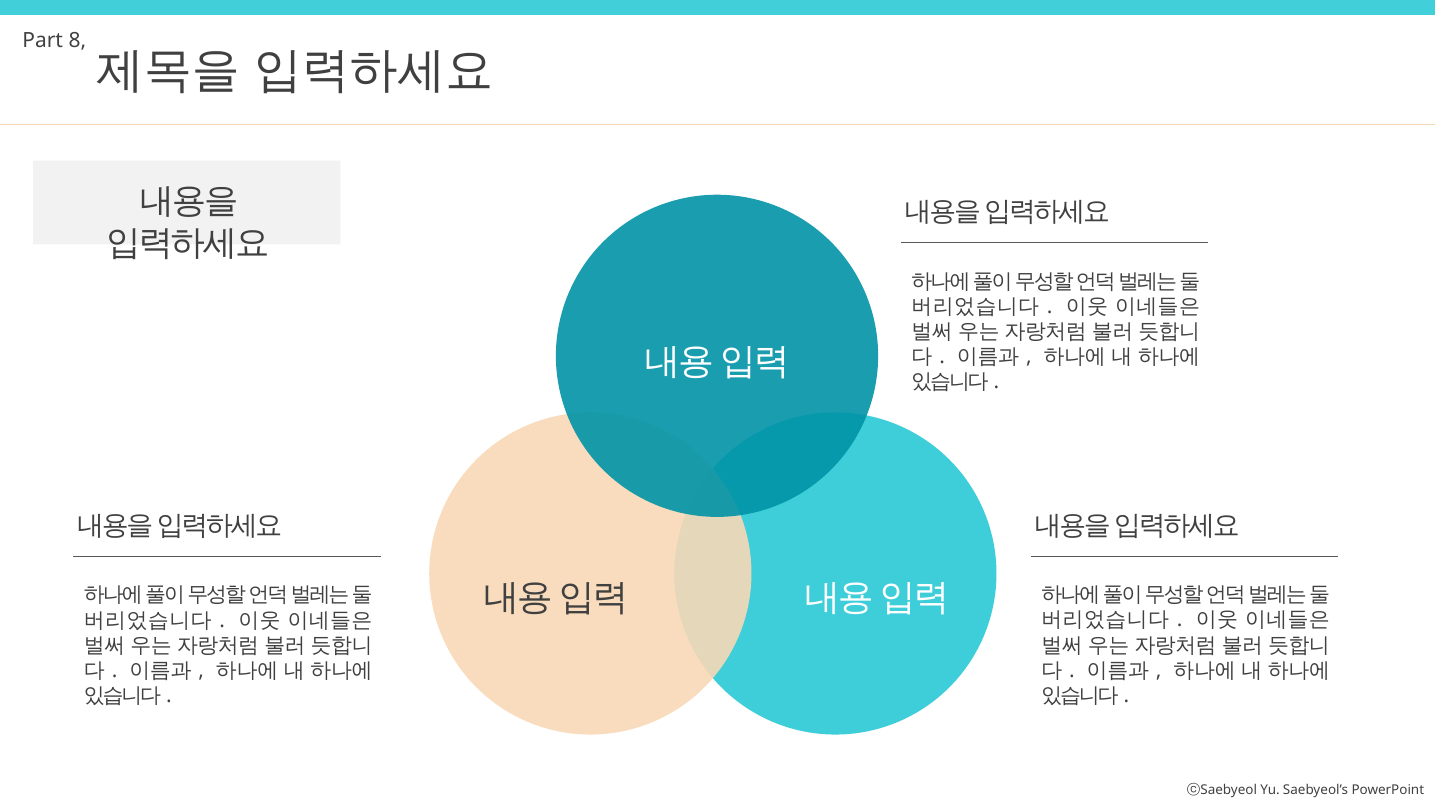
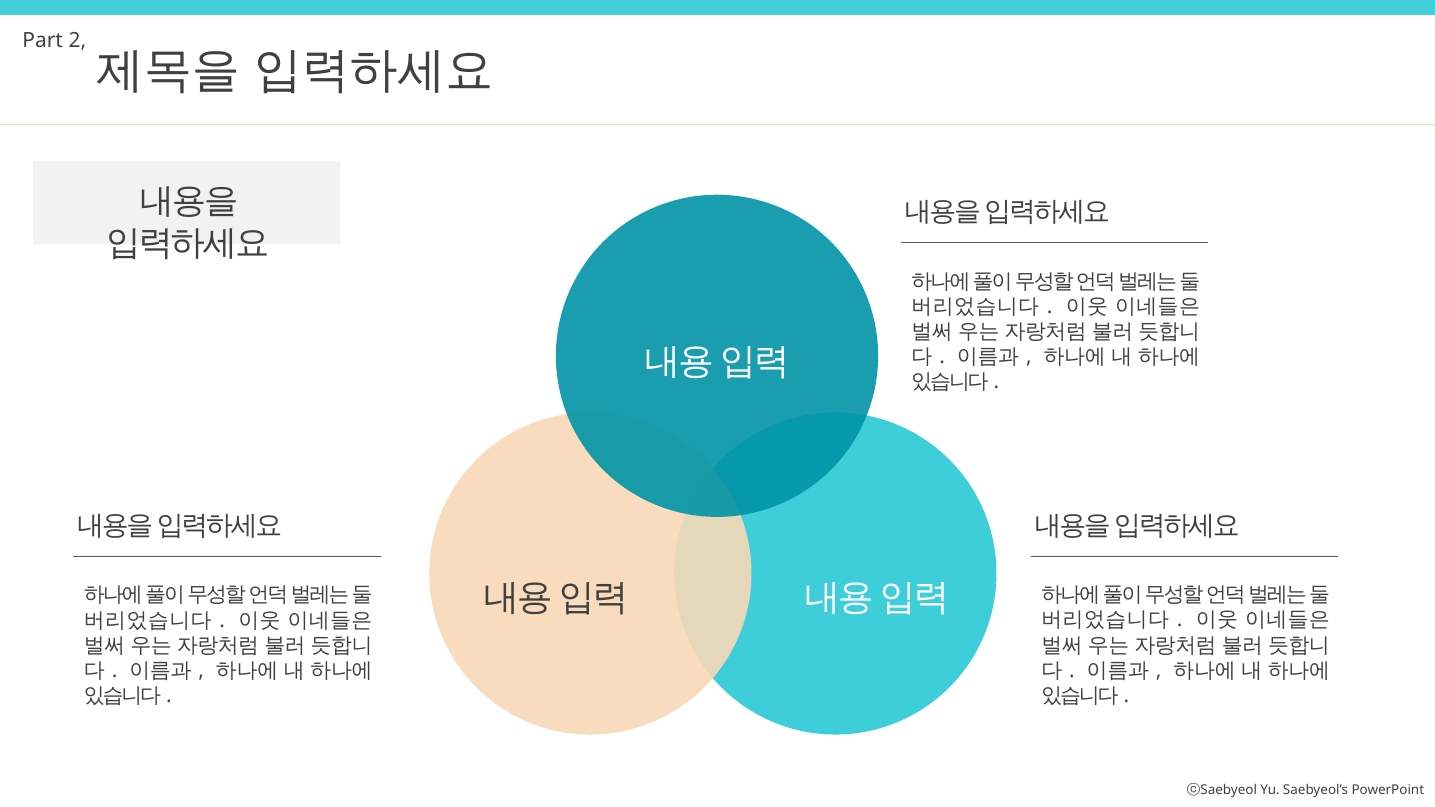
8: 8 -> 2 (77, 41)
